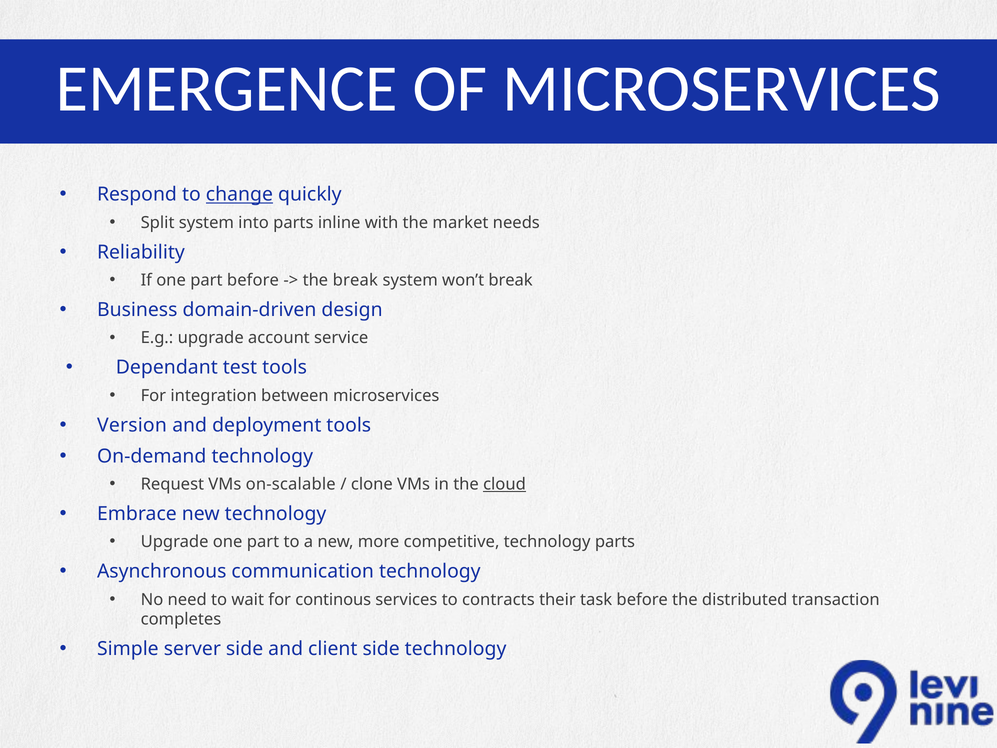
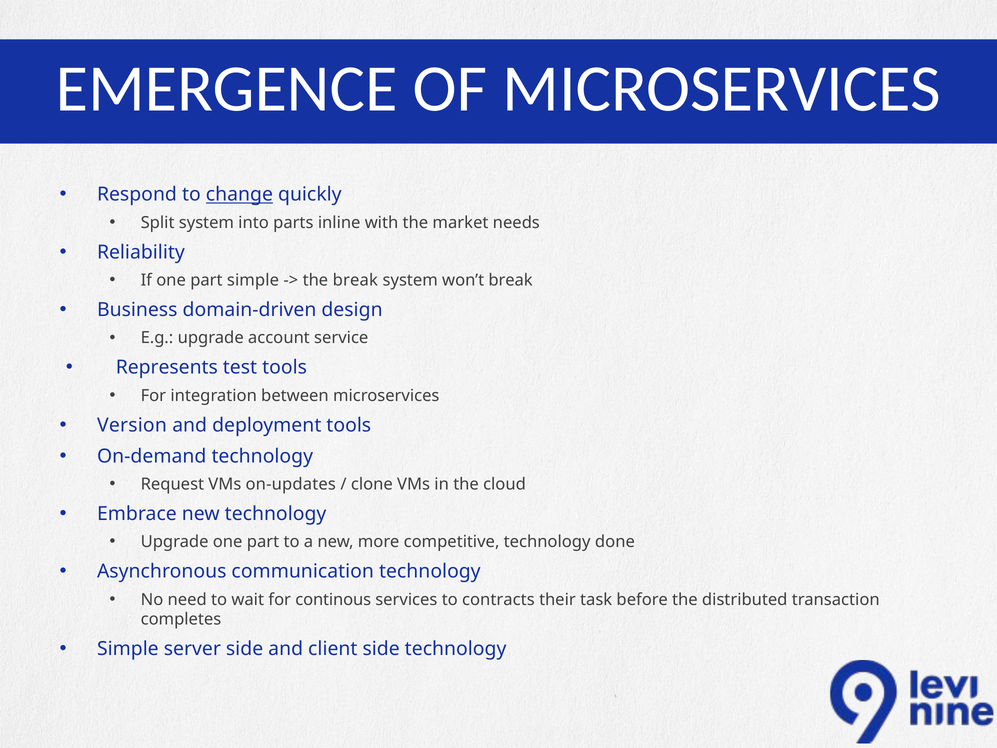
part before: before -> simple (253, 280)
Dependant: Dependant -> Represents (167, 367)
on-scalable: on-scalable -> on-updates (291, 484)
cloud underline: present -> none (505, 484)
technology parts: parts -> done (615, 542)
